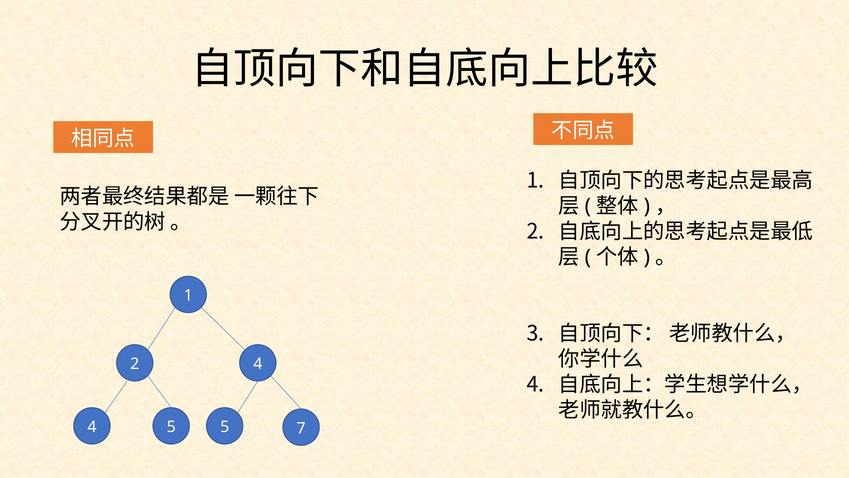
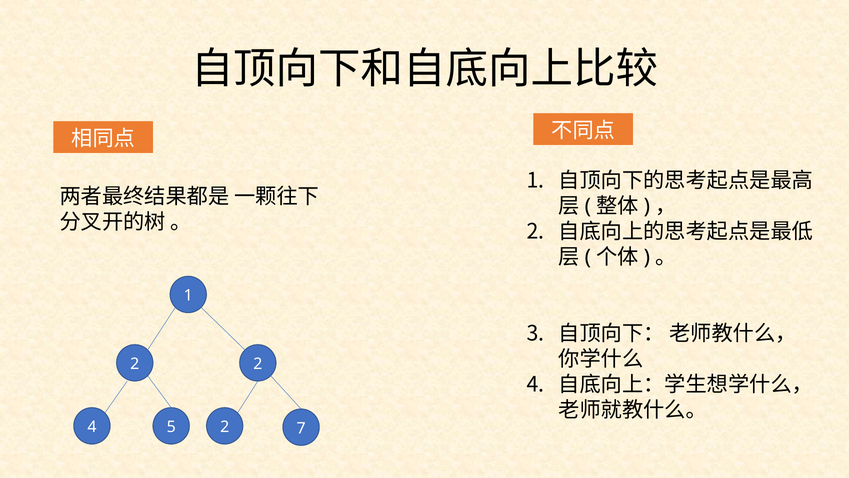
2 4: 4 -> 2 (258, 364)
5 5: 5 -> 2 (225, 427)
